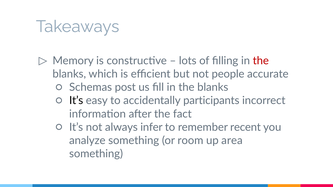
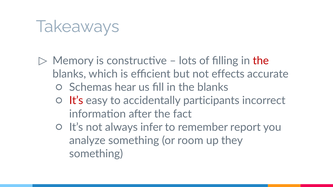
people: people -> effects (228, 74)
post: post -> hear (125, 87)
It’s colour: black -> red (76, 101)
recent: recent -> report (245, 127)
area: area -> they (232, 141)
